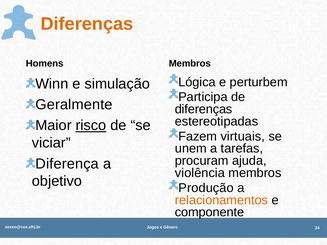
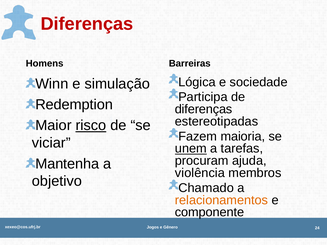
Diferenças colour: orange -> red (87, 24)
Membros: Membros -> Barreiras (190, 63)
perturbem: perturbem -> sociedade (259, 82)
Geralmente: Geralmente -> Redemption (74, 105)
virtuais: virtuais -> maioria (243, 136)
unem underline: none -> present (191, 149)
Diferença: Diferença -> Mantenha (67, 164)
Produção: Produção -> Chamado (206, 188)
